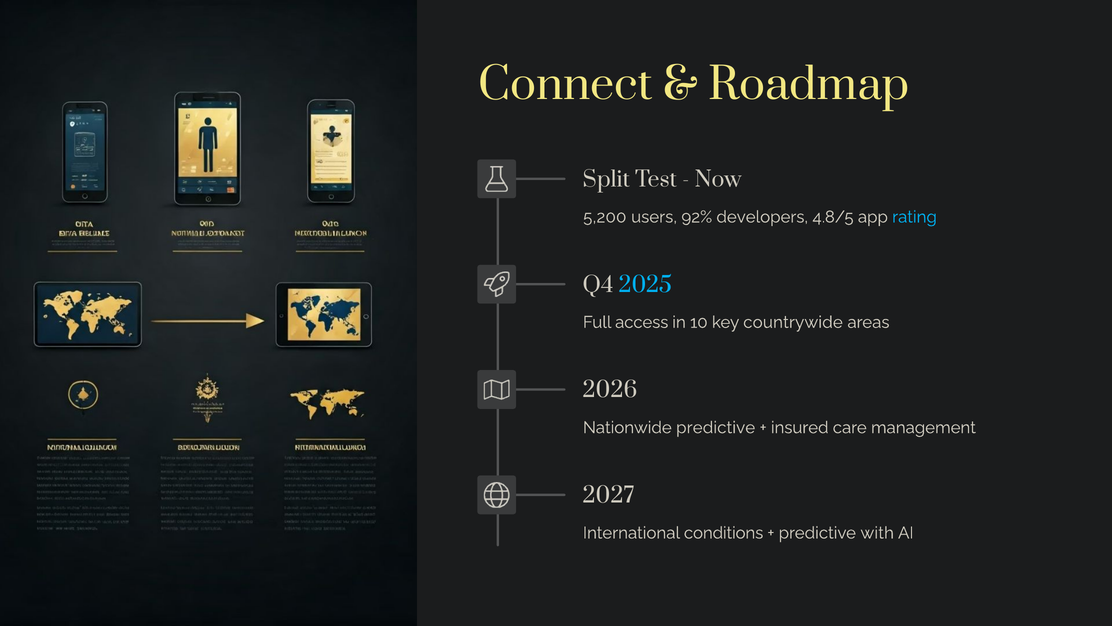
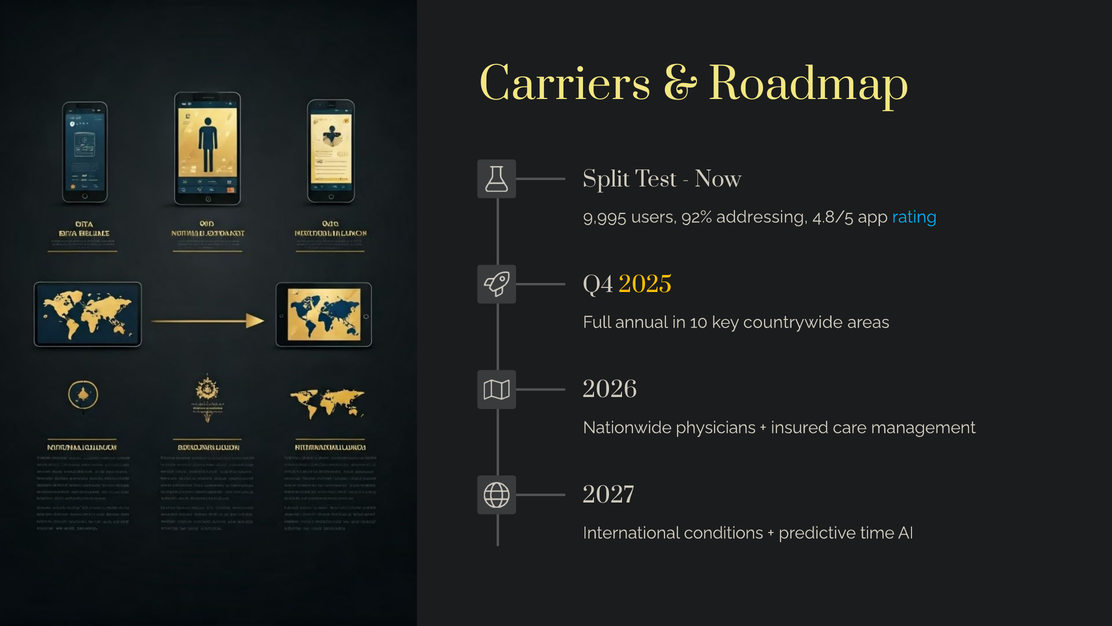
Connect: Connect -> Carriers (565, 85)
5,200: 5,200 -> 9,995 (605, 217)
developers: developers -> addressing (762, 217)
2025 colour: light blue -> yellow (645, 285)
access: access -> annual (642, 322)
Nationwide predictive: predictive -> physicians (716, 427)
with: with -> time (877, 533)
